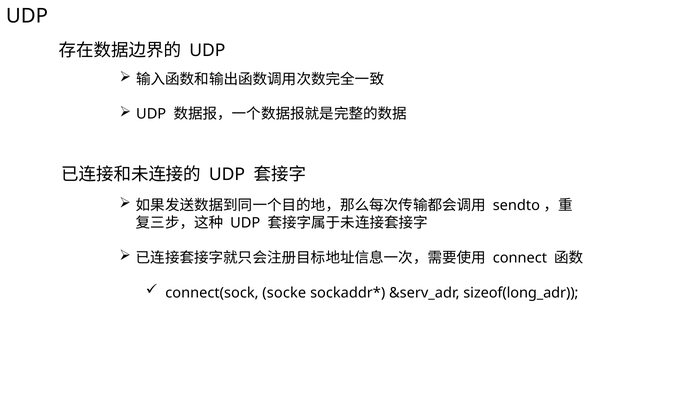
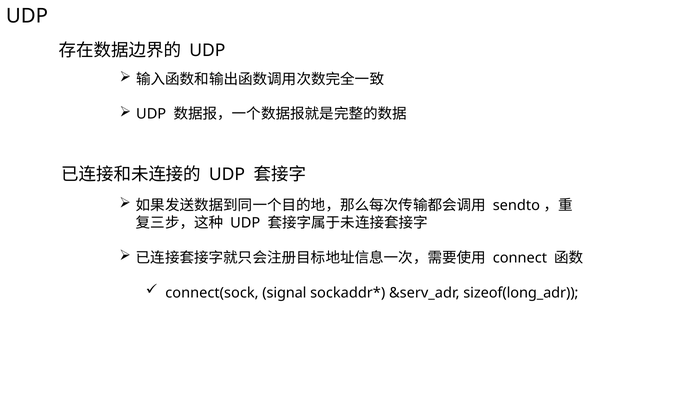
socke: socke -> signal (284, 293)
